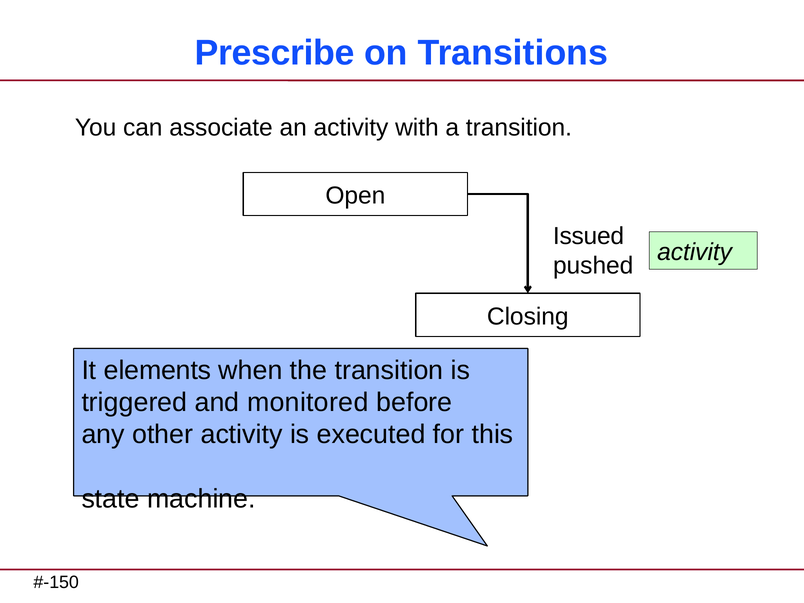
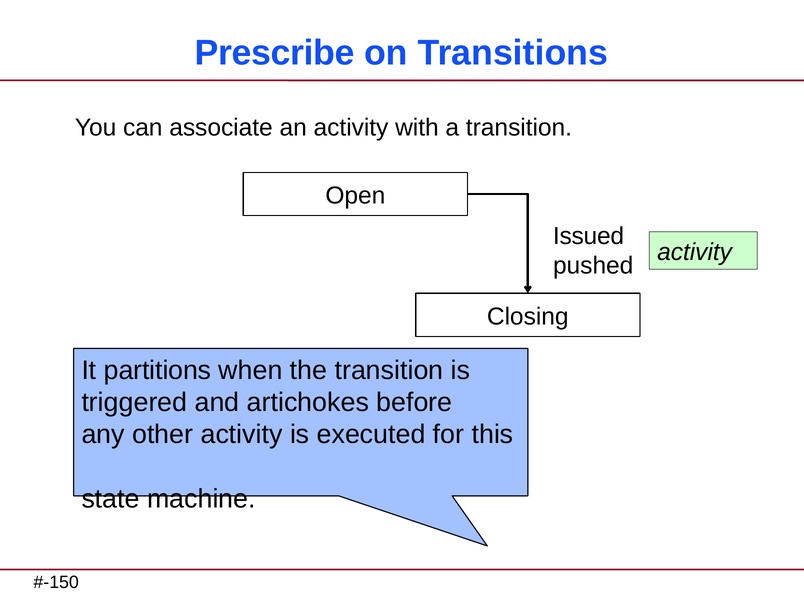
elements: elements -> partitions (158, 370)
monitored: monitored -> artichokes (308, 402)
